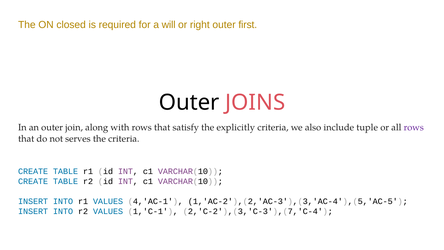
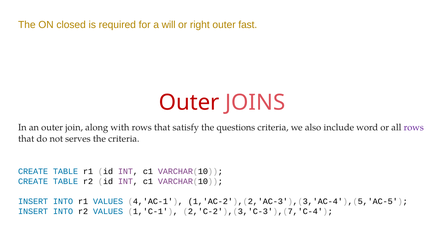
first: first -> fast (248, 25)
Outer colour: black -> red (189, 103)
explicitly: explicitly -> questions (236, 127)
tuple: tuple -> word (367, 127)
